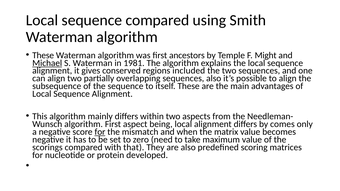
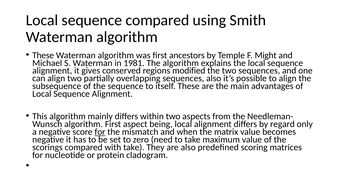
Michael underline: present -> none (47, 63)
included: included -> modified (189, 71)
comes: comes -> regard (282, 124)
with that: that -> take (134, 147)
developed: developed -> cladogram (147, 155)
